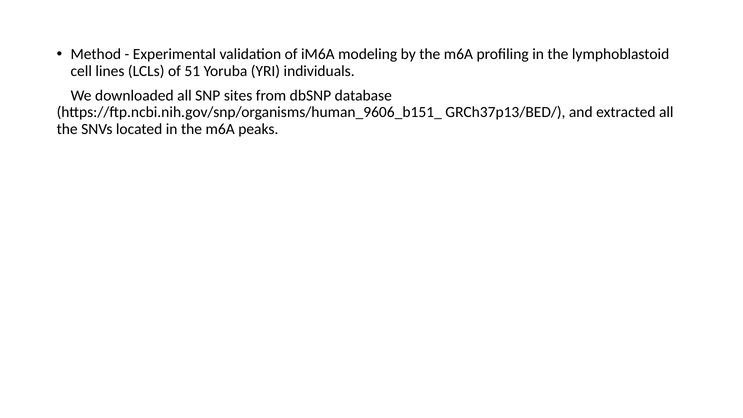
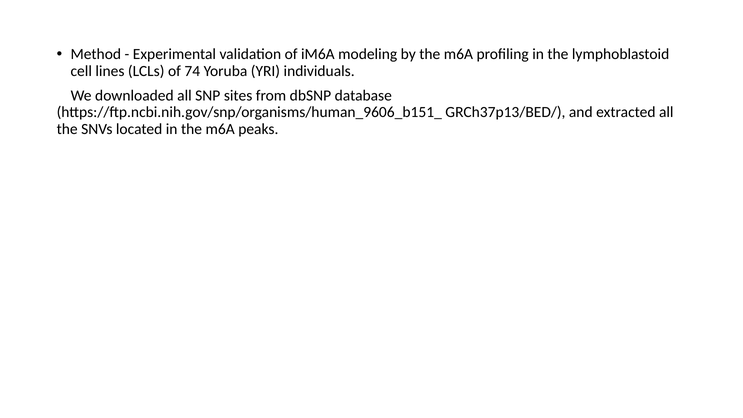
51: 51 -> 74 (192, 71)
